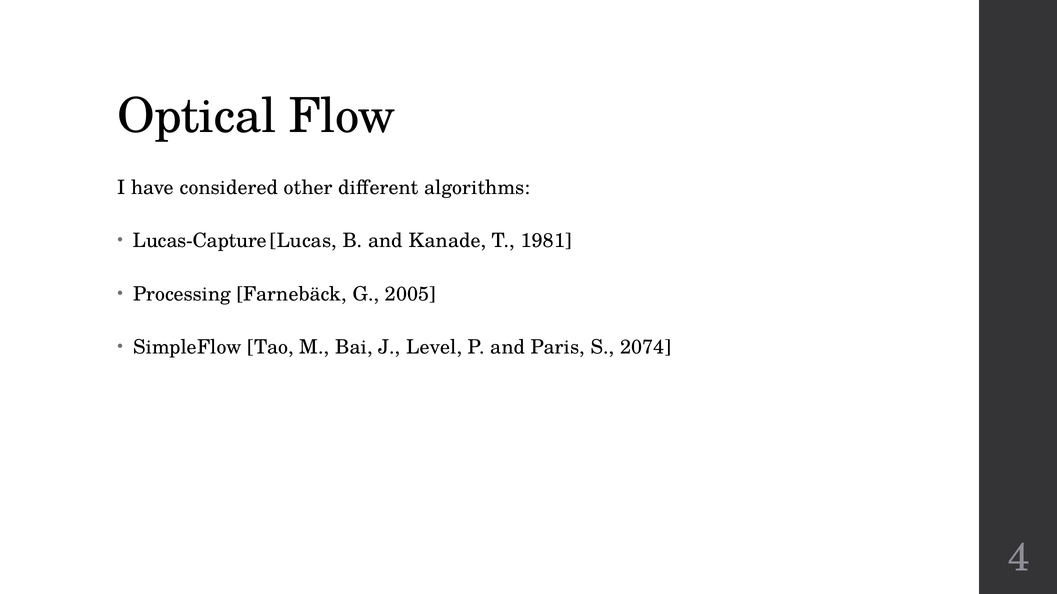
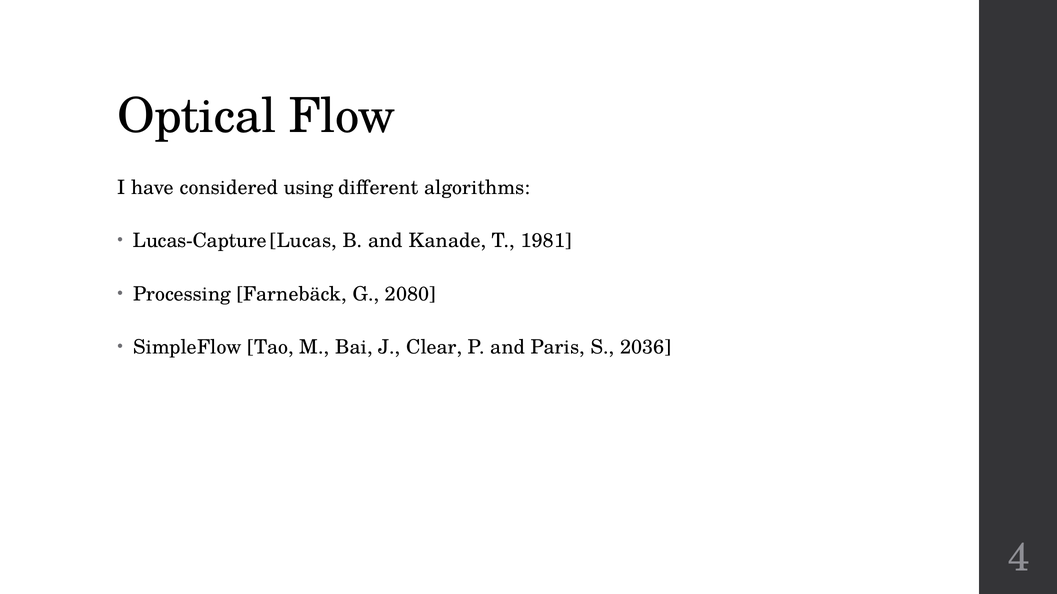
other: other -> using (308, 188)
2005: 2005 -> 2080 (410, 294)
Level: Level -> Clear (434, 348)
2074: 2074 -> 2036 (646, 348)
